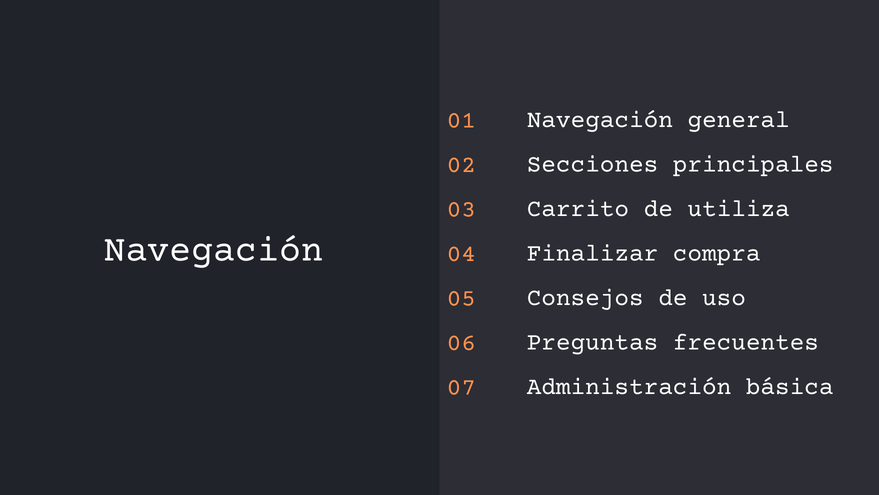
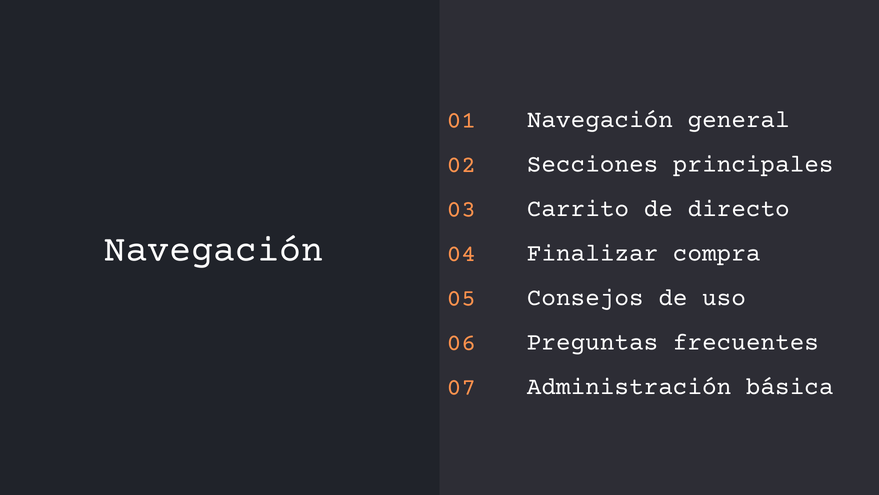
utiliza: utiliza -> directo (739, 208)
